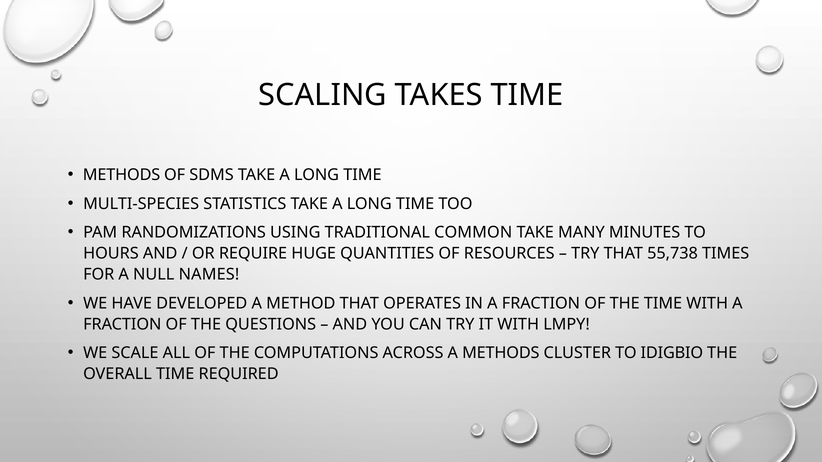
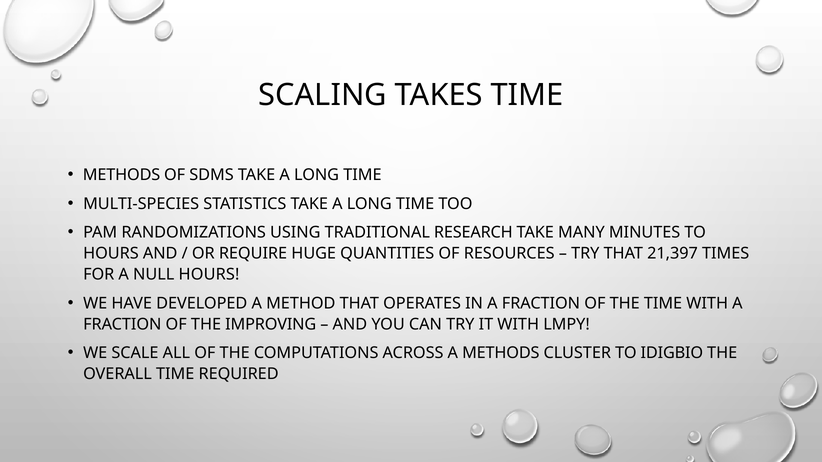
COMMON: COMMON -> RESEARCH (473, 233)
55,738: 55,738 -> 21,397 (673, 254)
NULL NAMES: NAMES -> HOURS (209, 275)
QUESTIONS: QUESTIONS -> IMPROVING (271, 325)
